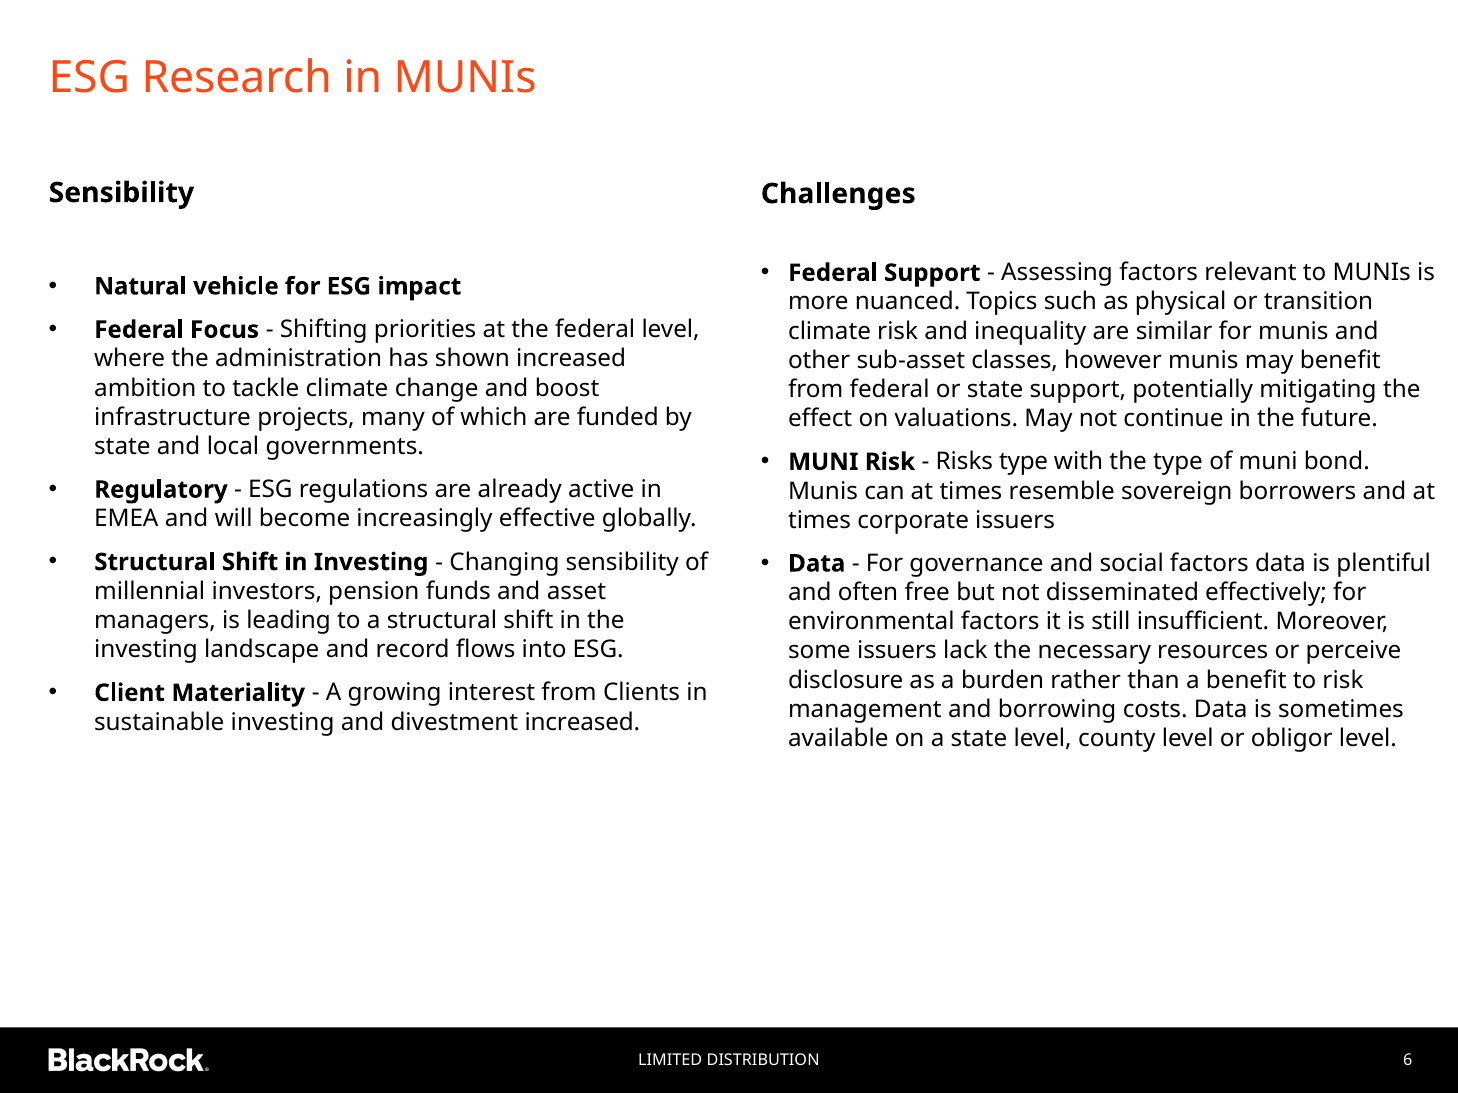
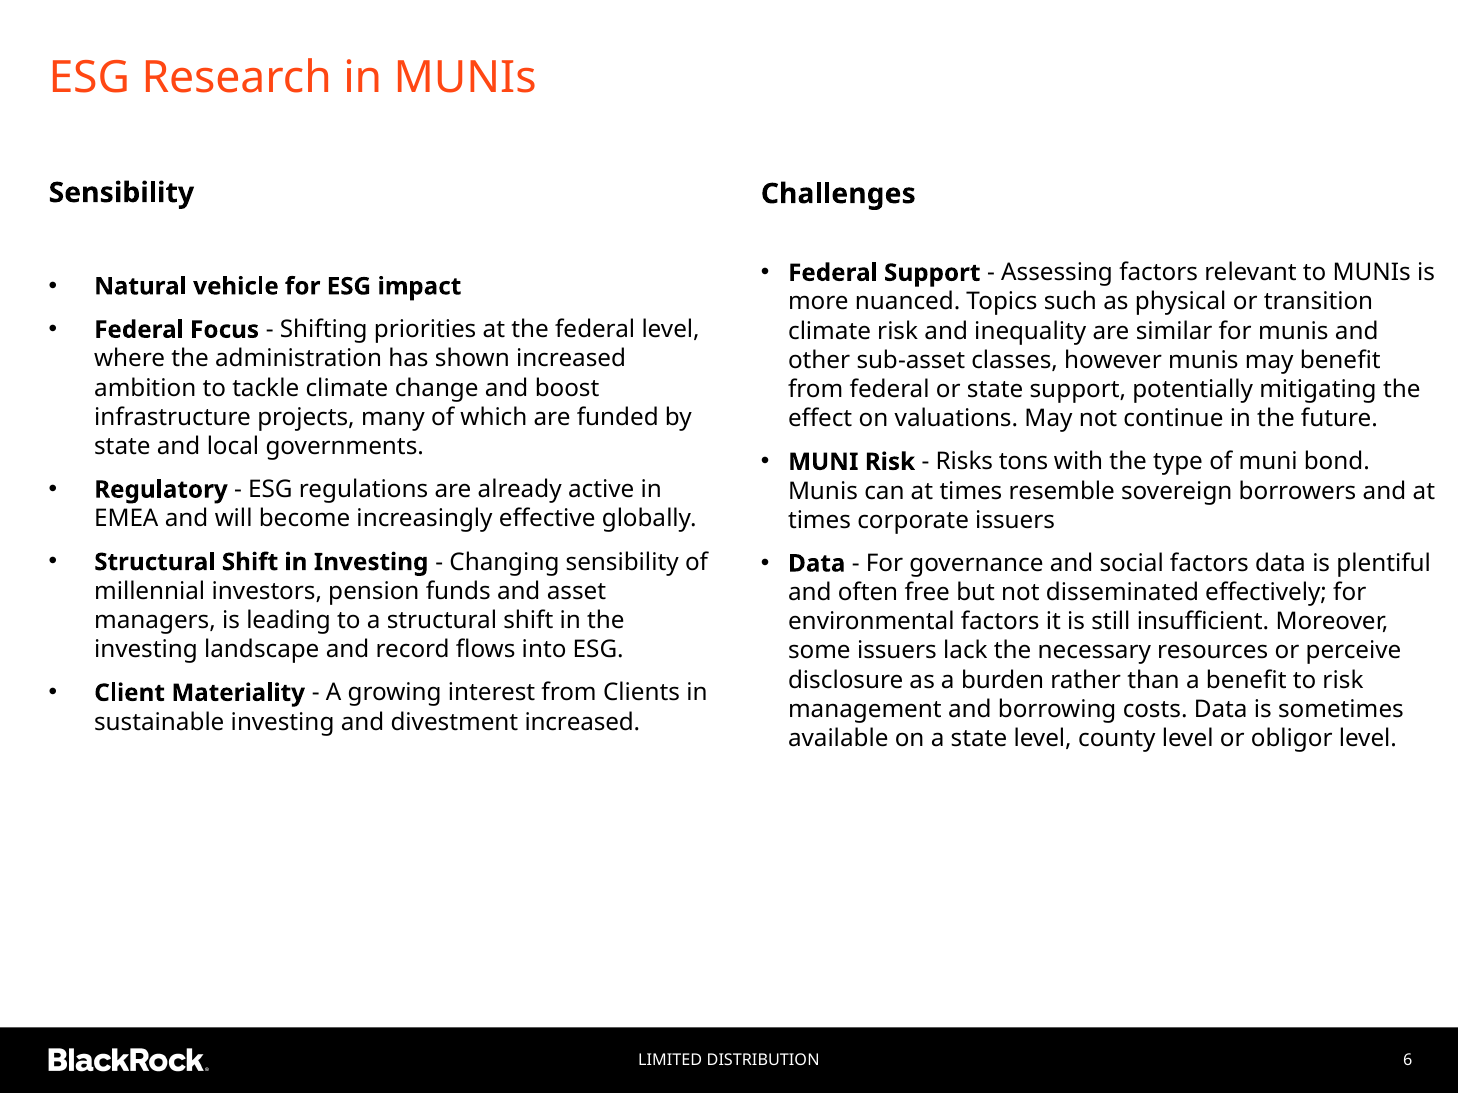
Risks type: type -> tons (1024, 462)
